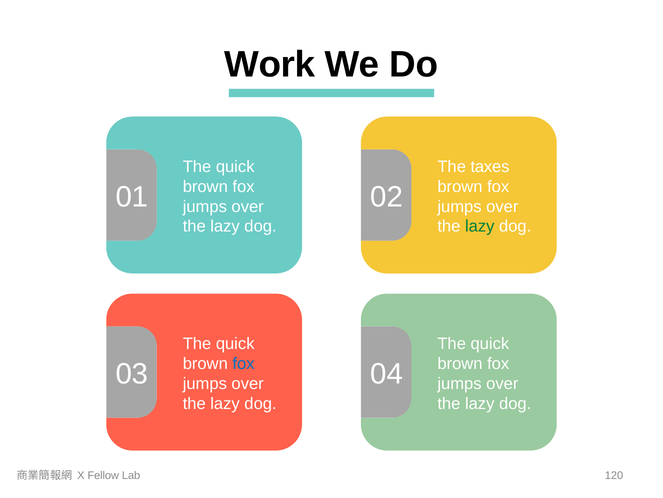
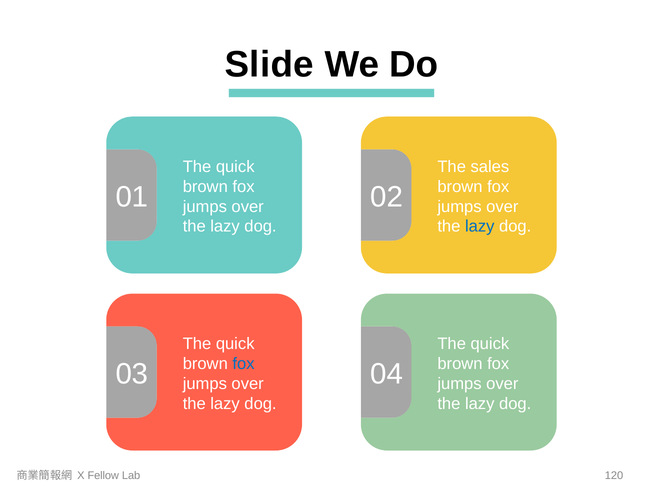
Work: Work -> Slide (269, 65)
taxes: taxes -> sales (490, 166)
lazy colour: green -> blue (480, 226)
